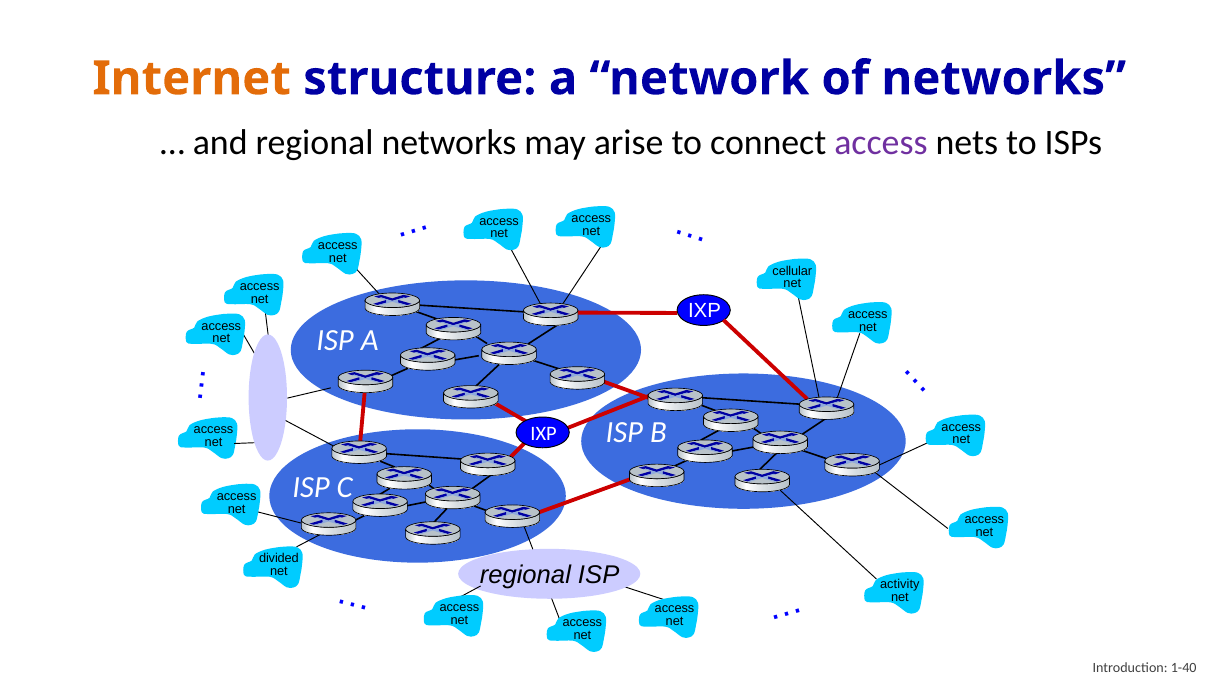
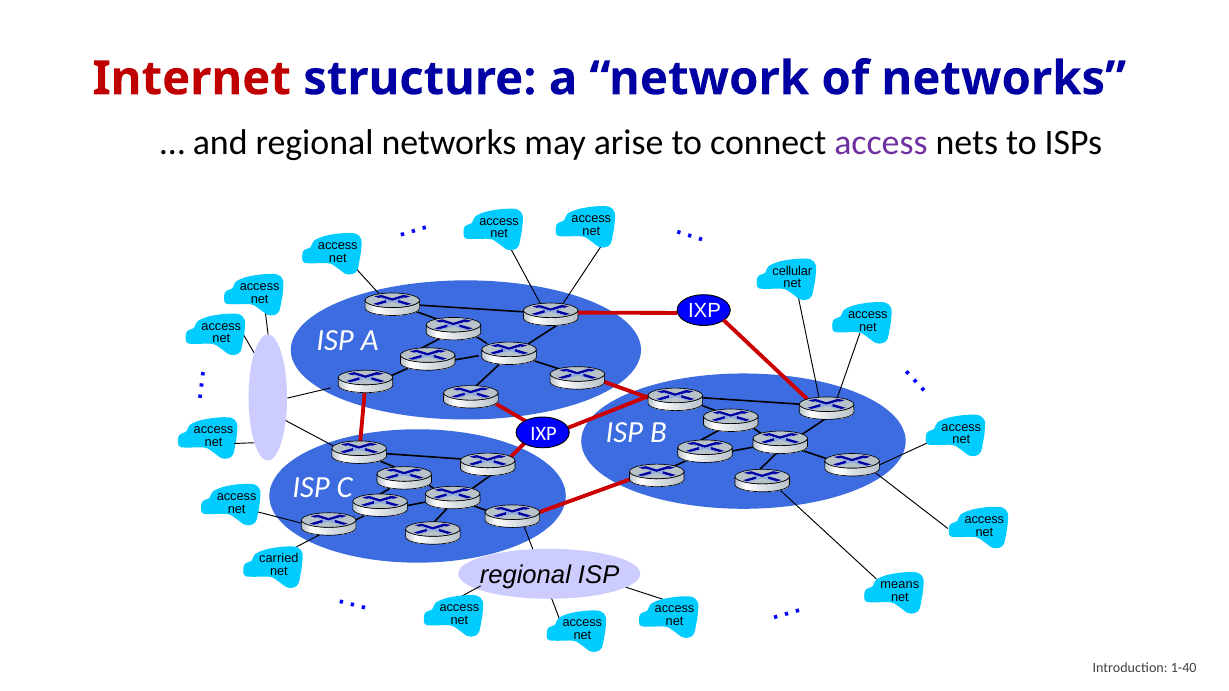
Internet colour: orange -> red (192, 79)
divided: divided -> carried (279, 559)
activity: activity -> means (900, 585)
